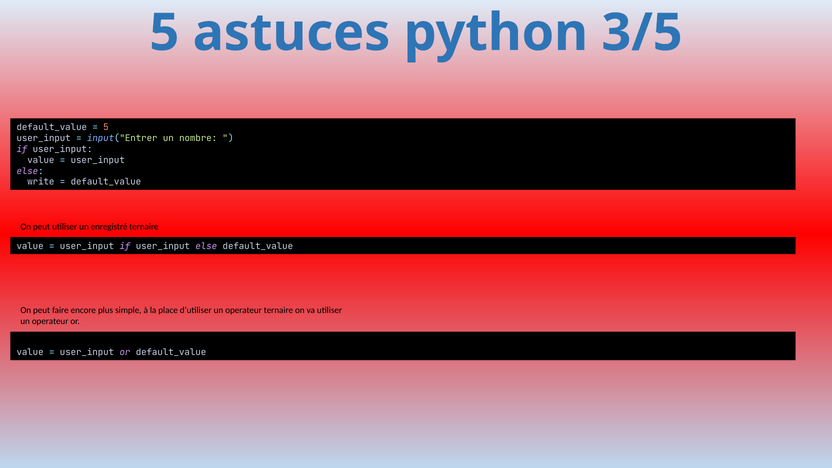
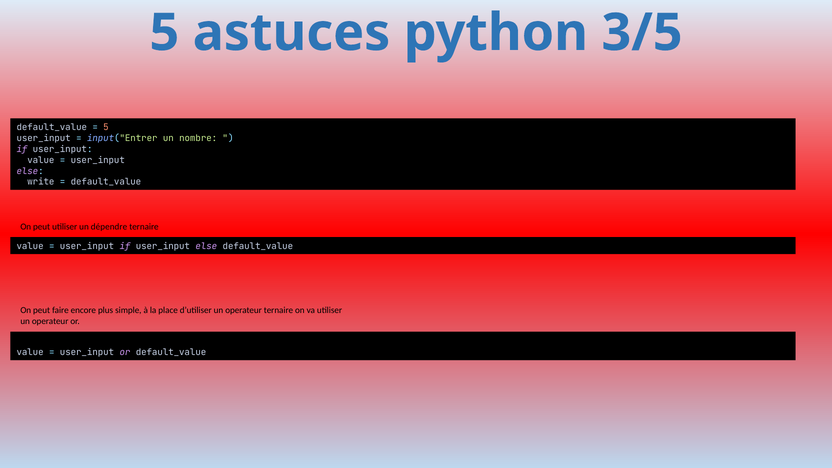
enregistré: enregistré -> dépendre (109, 227)
